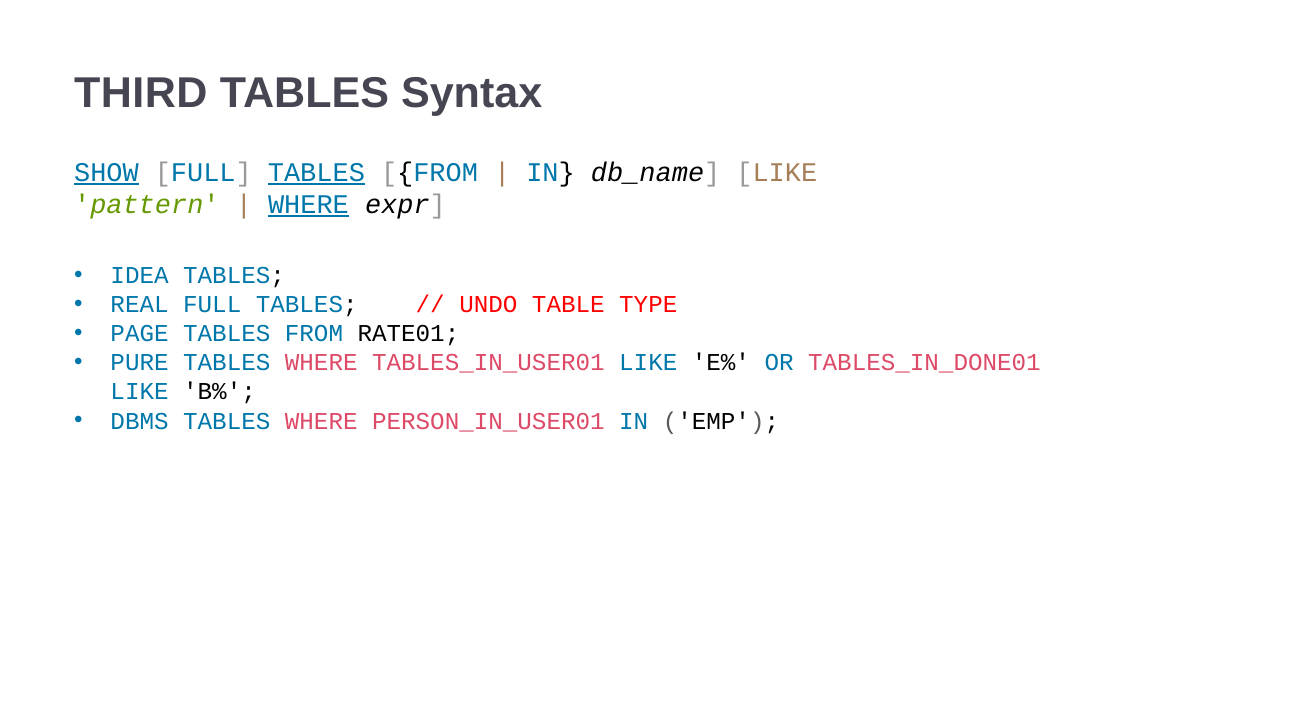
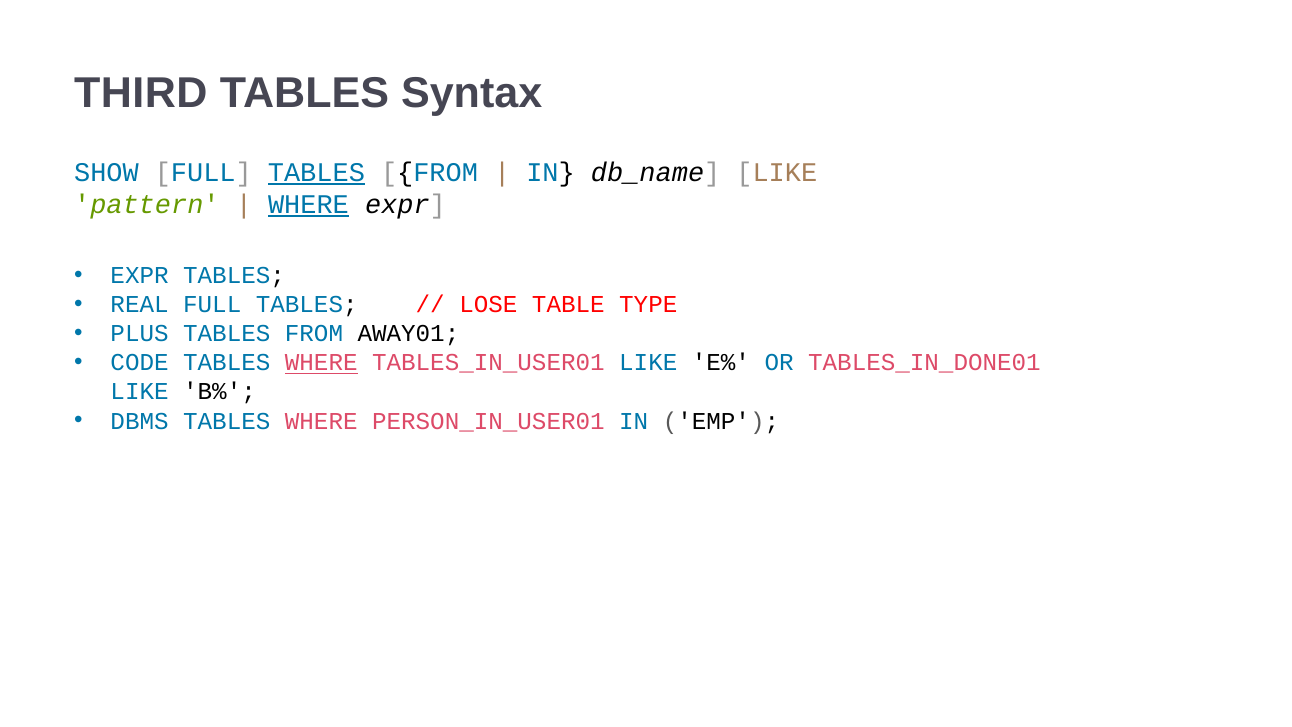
SHOW underline: present -> none (106, 172)
IDEA: IDEA -> EXPR (140, 276)
UNDO: UNDO -> LOSE (488, 305)
PAGE: PAGE -> PLUS (140, 334)
RATE01: RATE01 -> AWAY01 (408, 334)
PURE: PURE -> CODE (140, 363)
WHERE underline: none -> present (321, 363)
